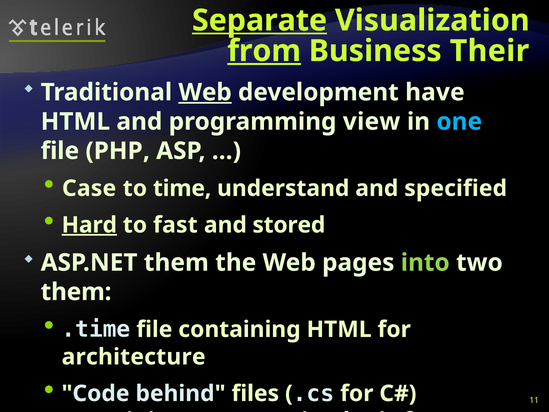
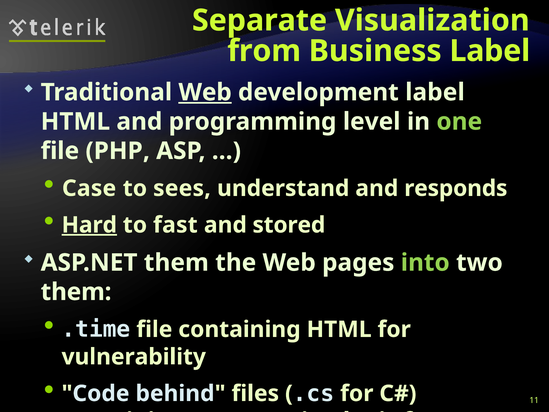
Separate underline: present -> none (260, 20)
from underline: present -> none (264, 51)
Business Their: Their -> Label (490, 51)
development have: have -> label (435, 92)
view: view -> level (372, 122)
one colour: light blue -> light green (459, 122)
time: time -> sees (182, 188)
specified: specified -> responds (456, 188)
architecture: architecture -> vulnerability (134, 357)
